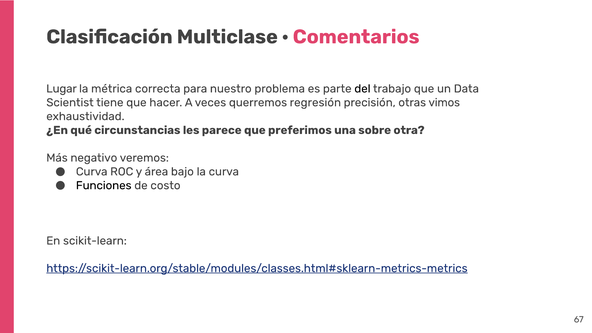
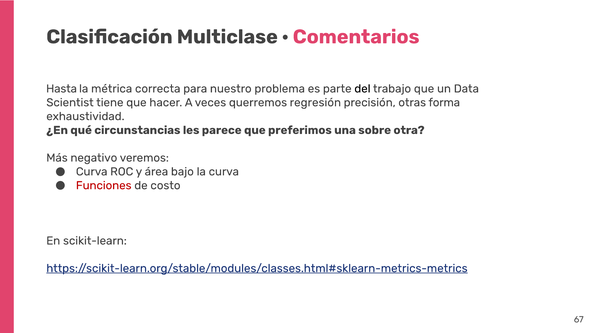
Lugar: Lugar -> Hasta (62, 89)
vimos: vimos -> forma (444, 103)
Funciones colour: black -> red (104, 185)
